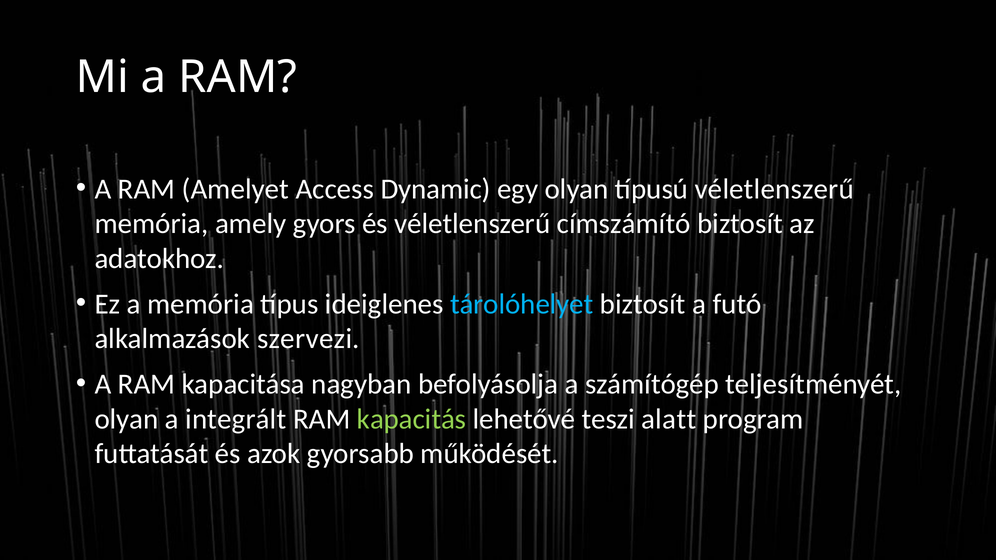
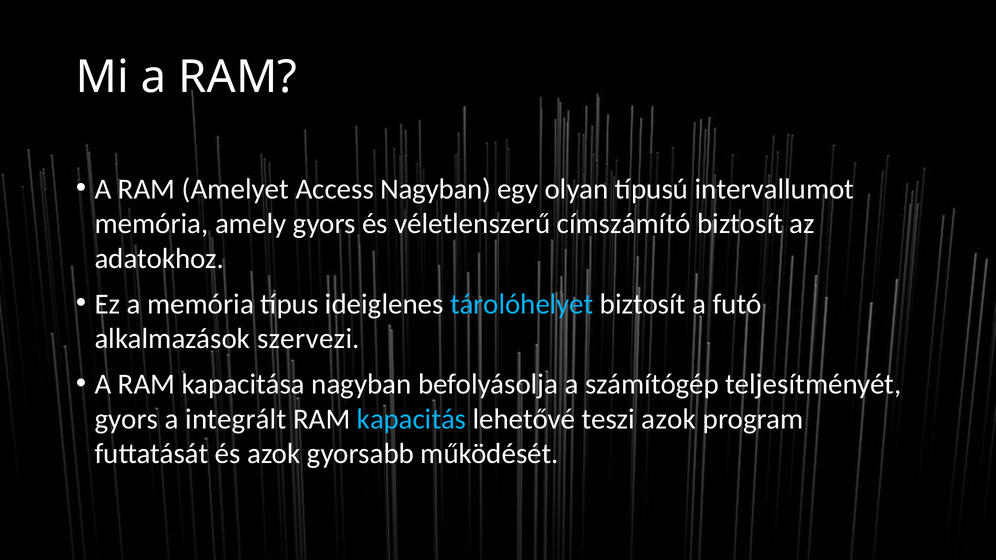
Access Dynamic: Dynamic -> Nagyban (436, 189)
típusú véletlenszerű: véletlenszerű -> intervallumot (774, 189)
olyan: olyan -> gyors (126, 419)
kapacitás colour: light green -> light blue (412, 419)
teszi alatt: alatt -> azok (669, 419)
